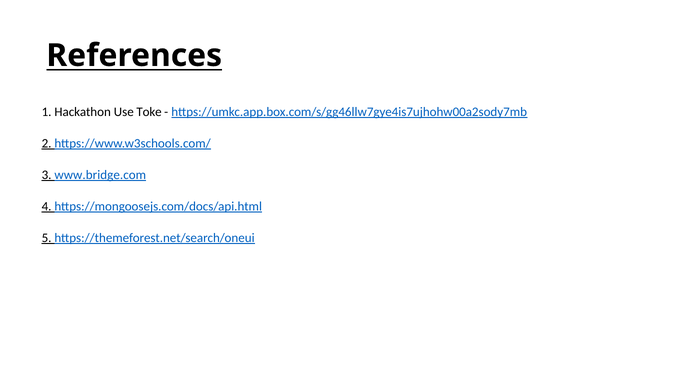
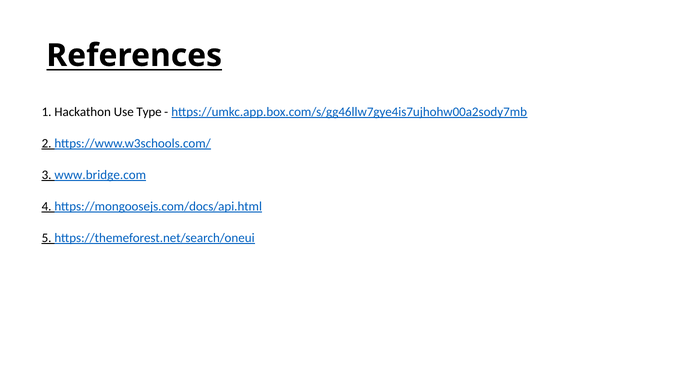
Toke: Toke -> Type (149, 112)
